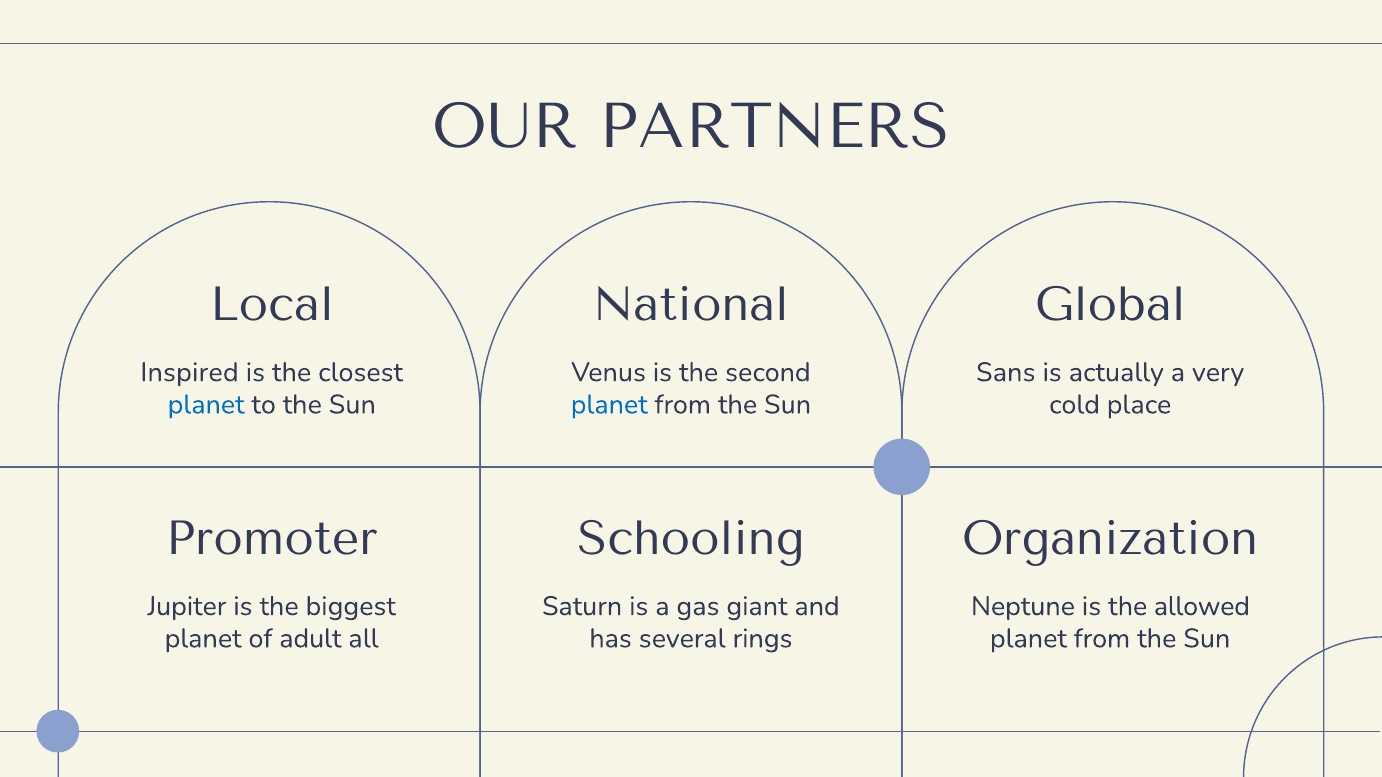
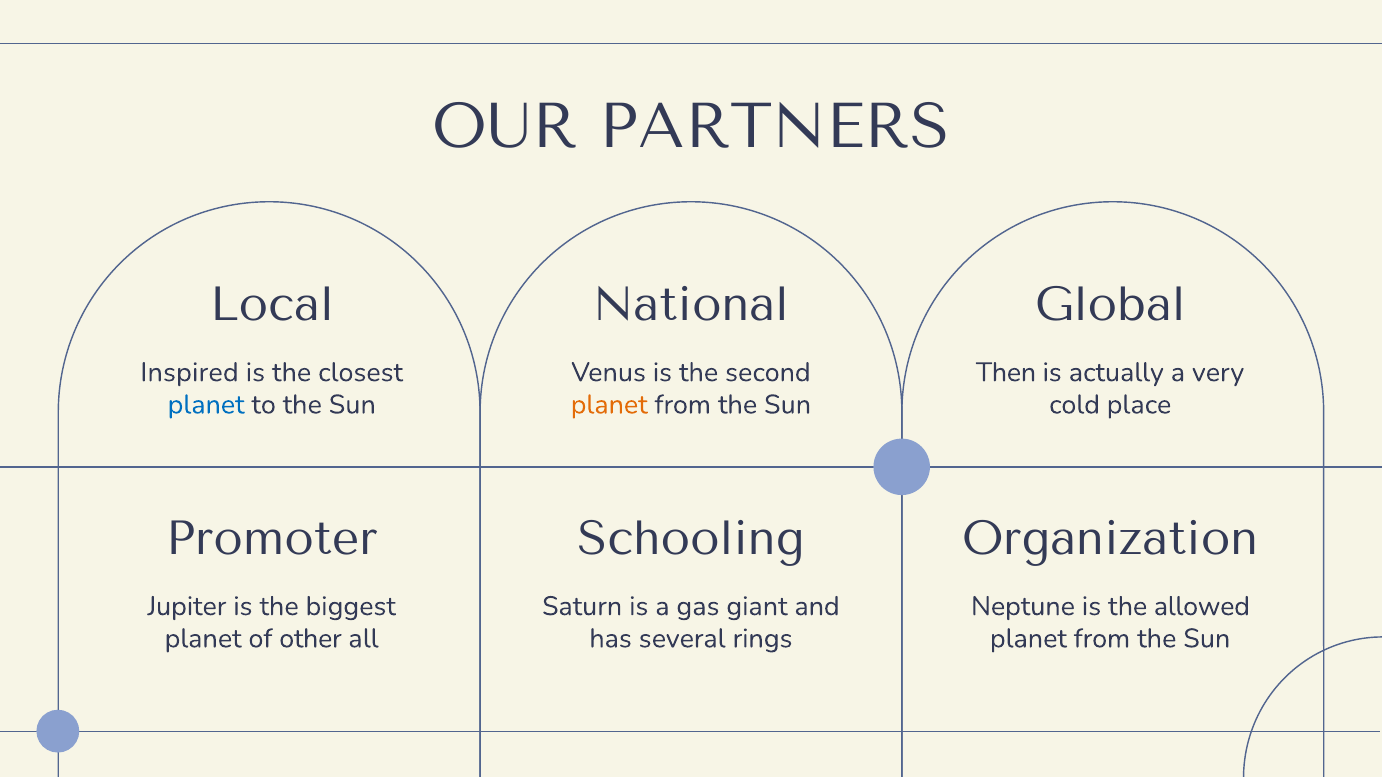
Sans: Sans -> Then (1006, 373)
planet colour: blue -> orange (609, 405)
adult: adult -> other (310, 639)
